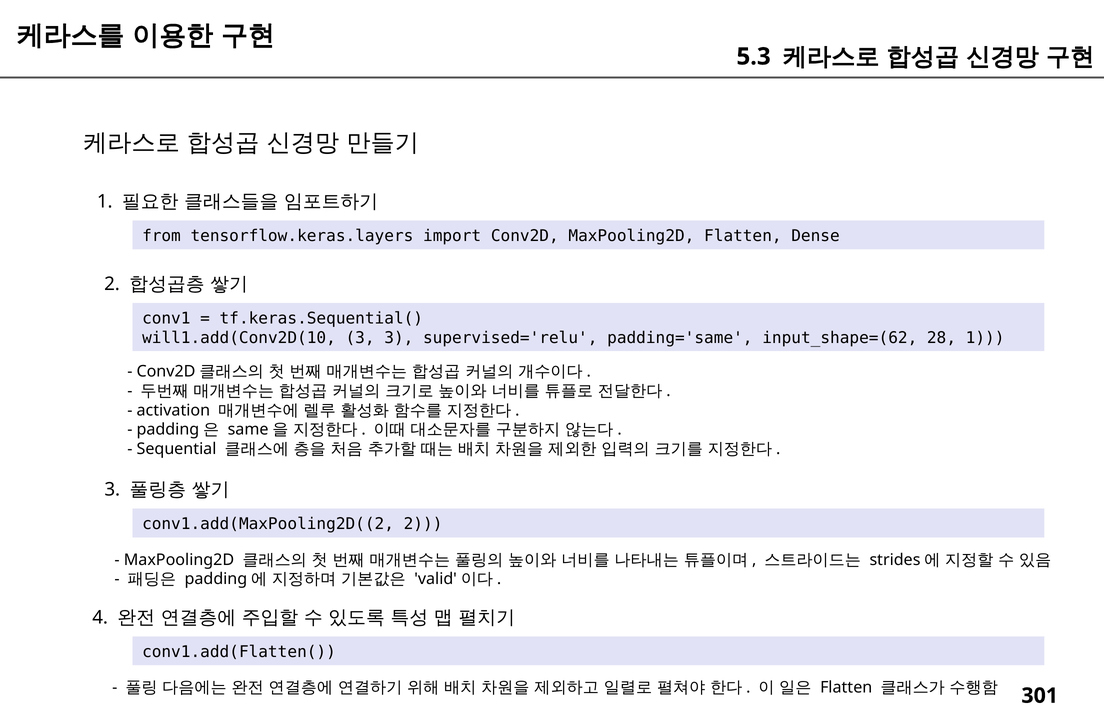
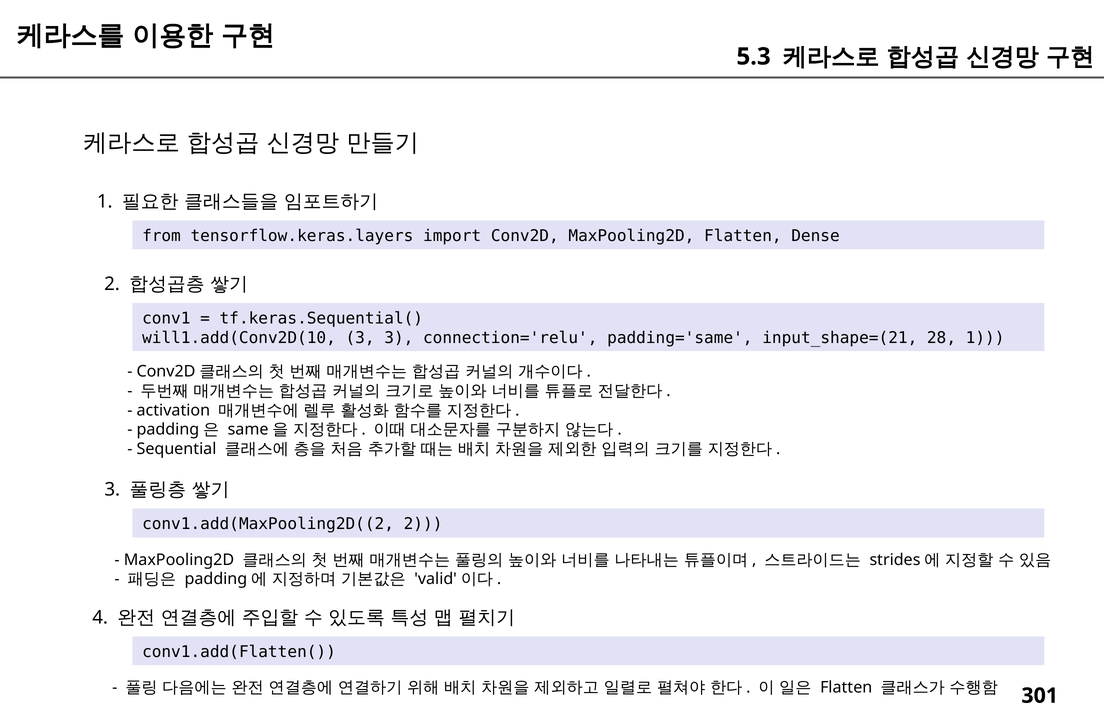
supervised='relu: supervised='relu -> connection='relu (510, 338)
input_shape=(62: input_shape=(62 -> input_shape=(21 (840, 338)
